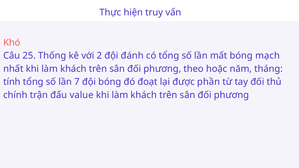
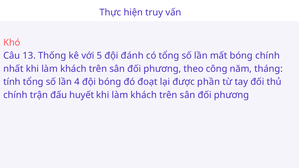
25: 25 -> 13 (29, 56)
2: 2 -> 5 (99, 56)
bóng mạch: mạch -> chính (268, 56)
hoặc: hoặc -> công (217, 69)
7: 7 -> 4 (77, 82)
value: value -> huyết (82, 95)
